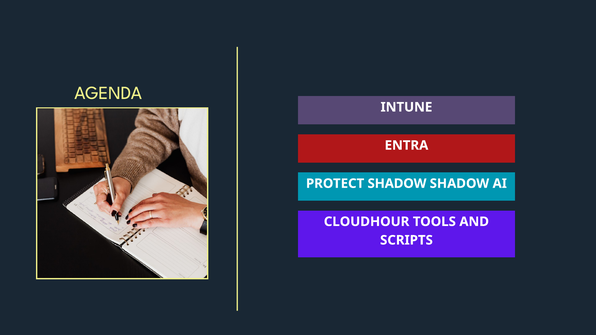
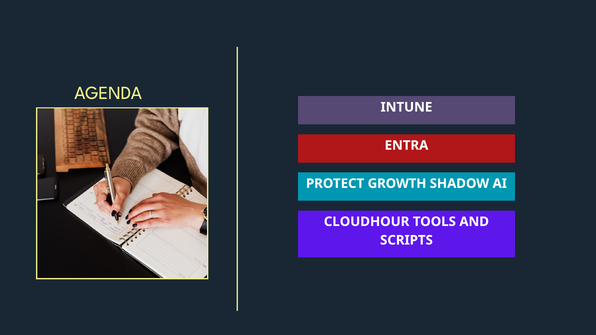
PROTECT SHADOW: SHADOW -> GROWTH (397, 184)
